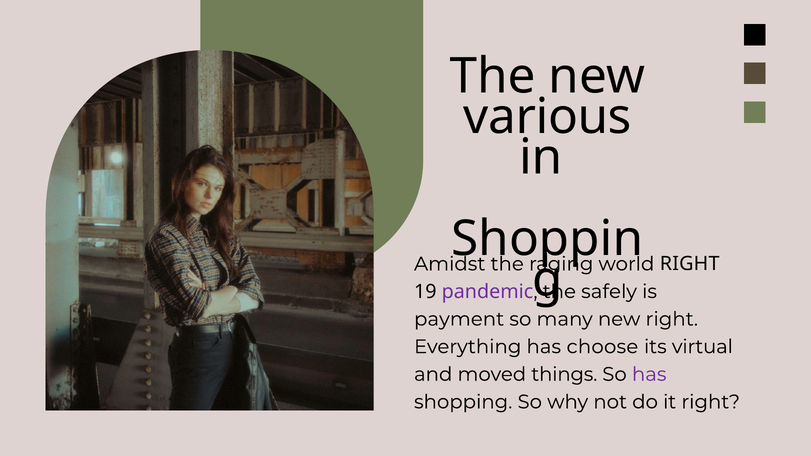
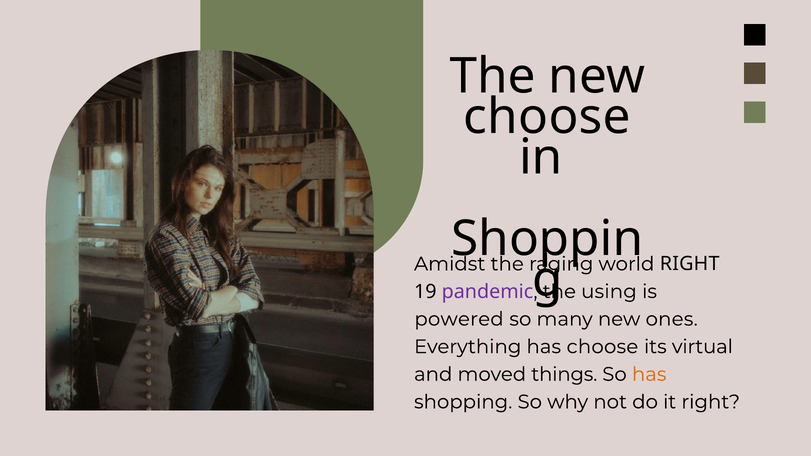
various: various -> choose (547, 117)
safely: safely -> using (609, 292)
payment: payment -> powered (459, 319)
new right: right -> ones (672, 319)
has colour: purple -> orange (649, 374)
